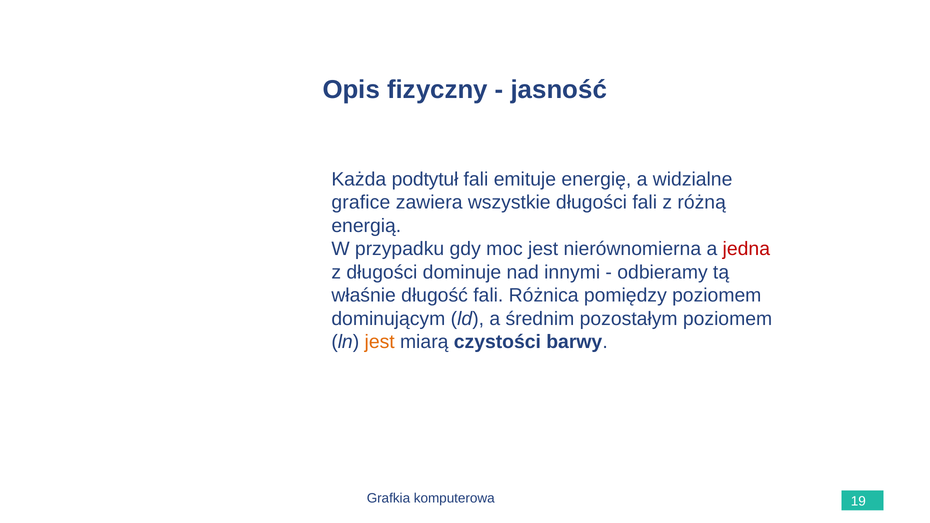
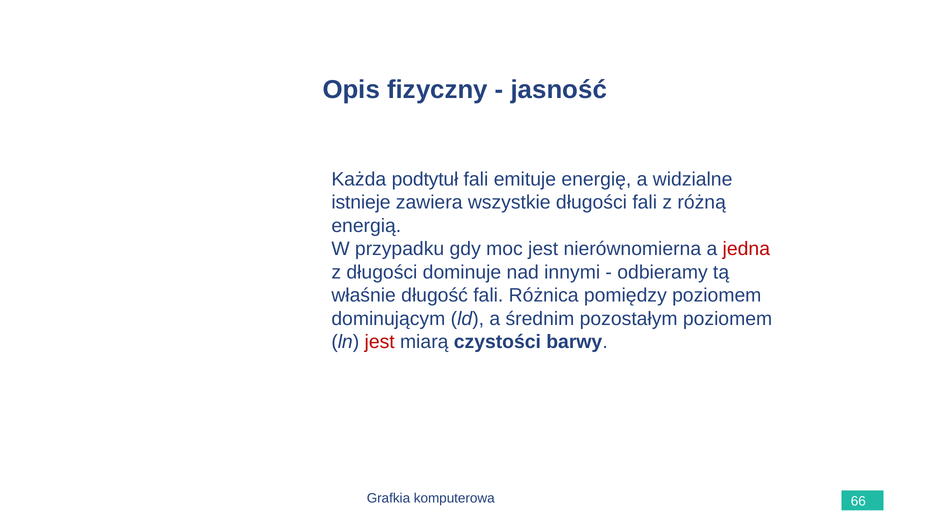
grafice: grafice -> istnieje (361, 202)
jest colour: orange -> red (380, 342)
19: 19 -> 66 (858, 501)
